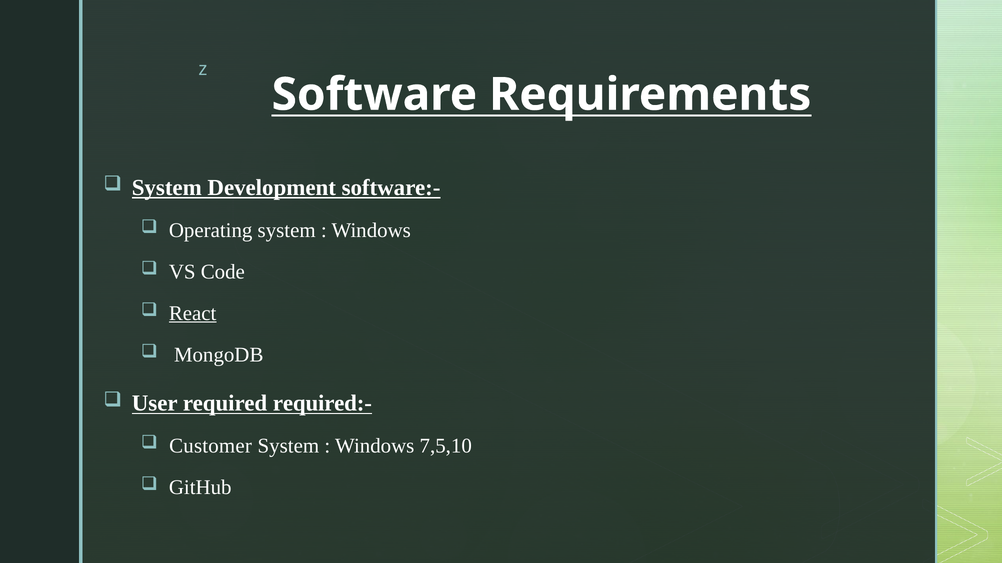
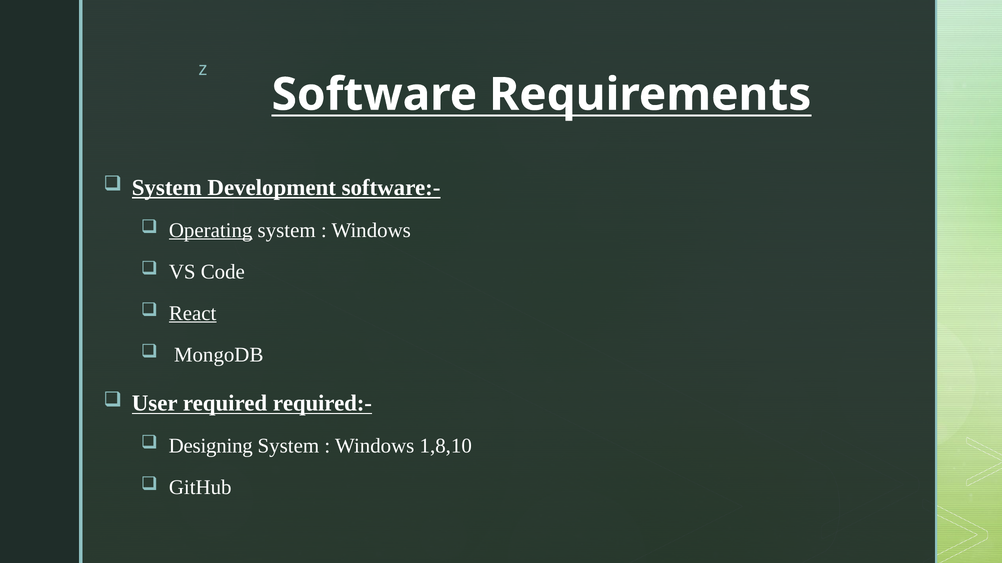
Operating underline: none -> present (211, 230)
Customer: Customer -> Designing (211, 446)
7,5,10: 7,5,10 -> 1,8,10 (446, 446)
